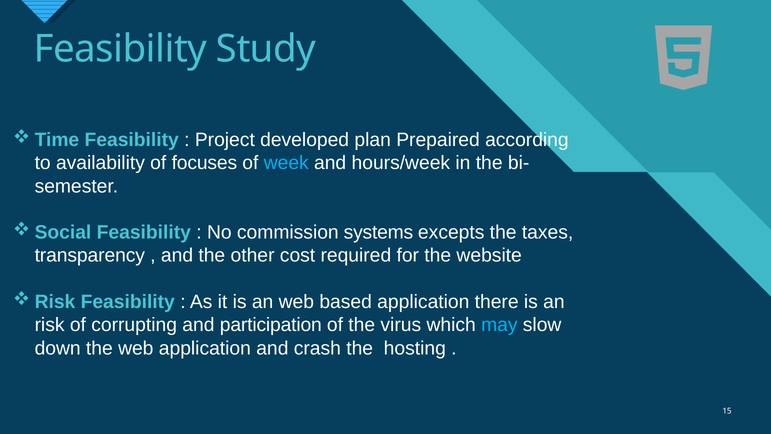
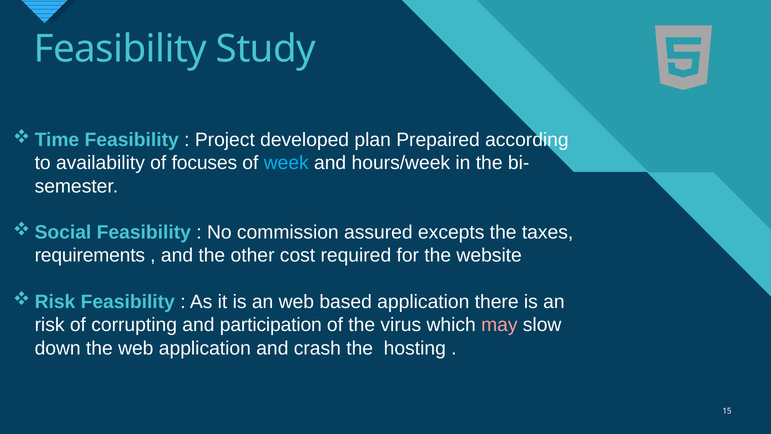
systems: systems -> assured (378, 232)
transparency: transparency -> requirements (90, 255)
may colour: light blue -> pink (499, 325)
